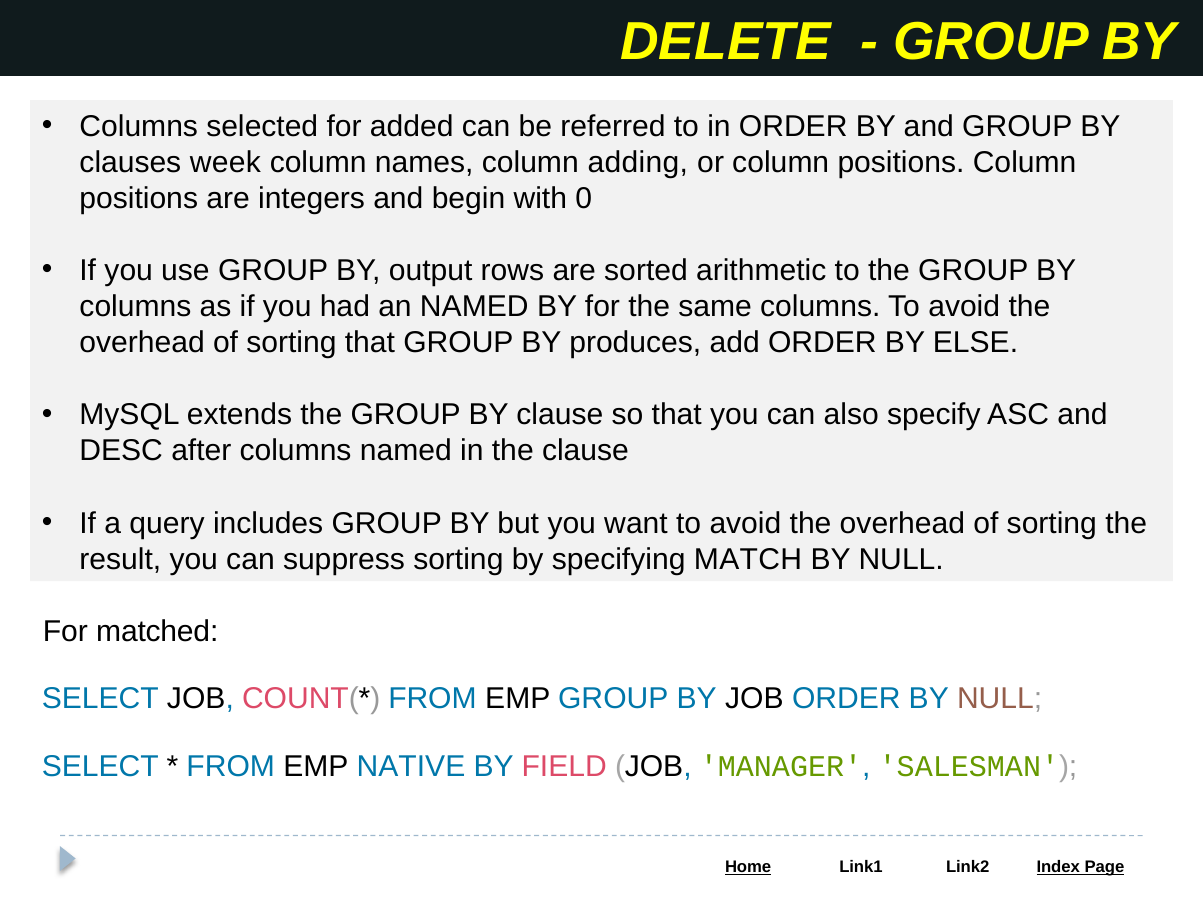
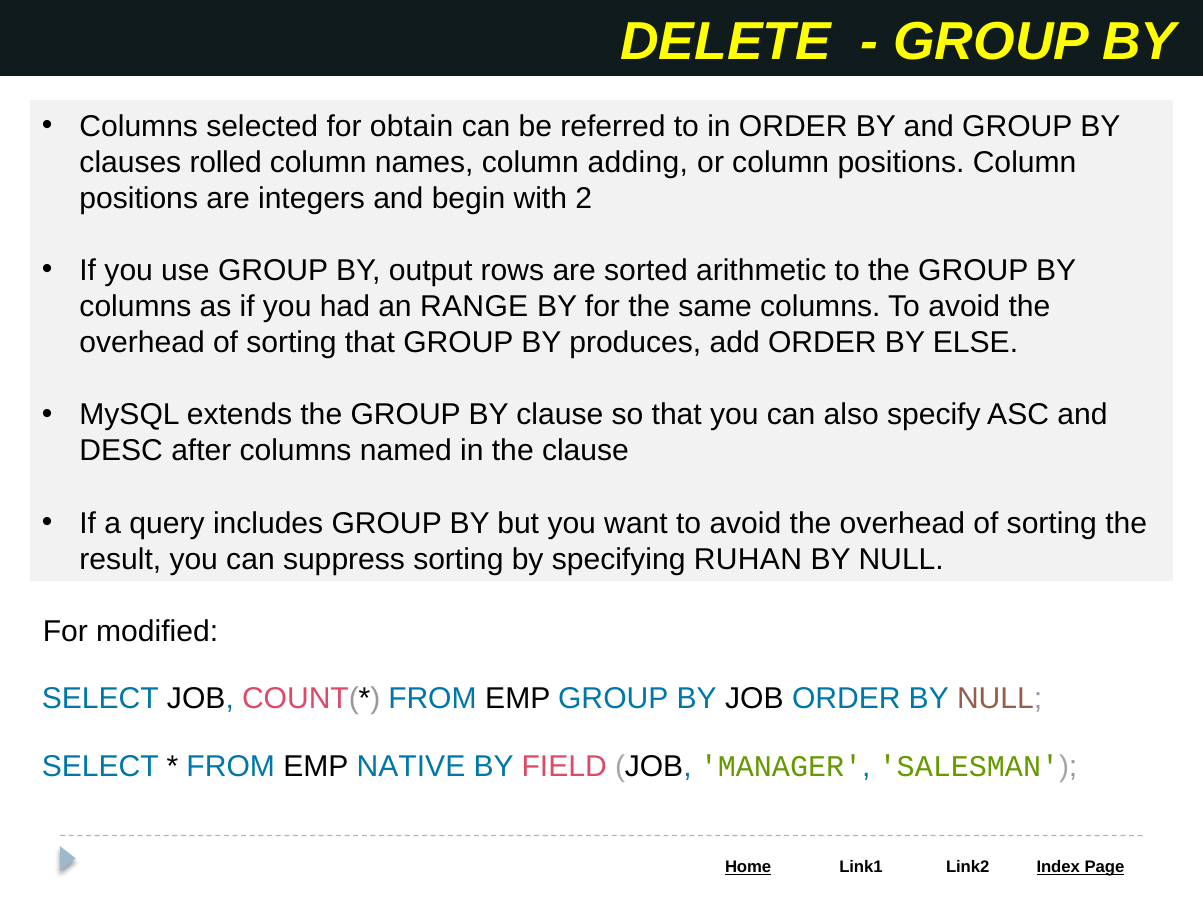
added: added -> obtain (412, 126)
week: week -> rolled (226, 162)
0: 0 -> 2 (584, 198)
an NAMED: NAMED -> RANGE (474, 307)
MATCH: MATCH -> RUHAN (748, 559)
matched: matched -> modified (157, 632)
